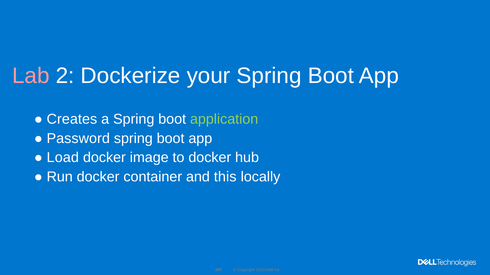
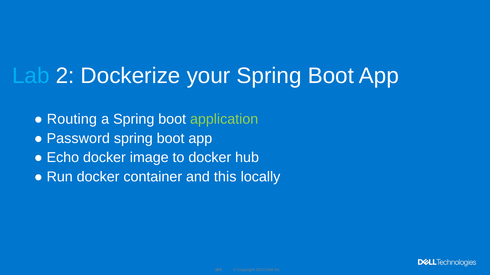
Lab colour: pink -> light blue (31, 76)
Creates: Creates -> Routing (72, 120)
Load: Load -> Echo (63, 158)
